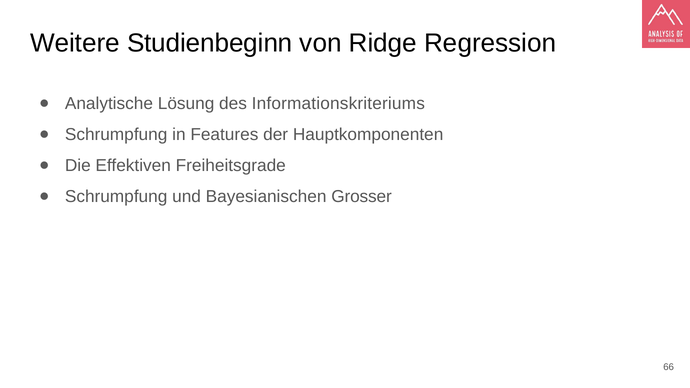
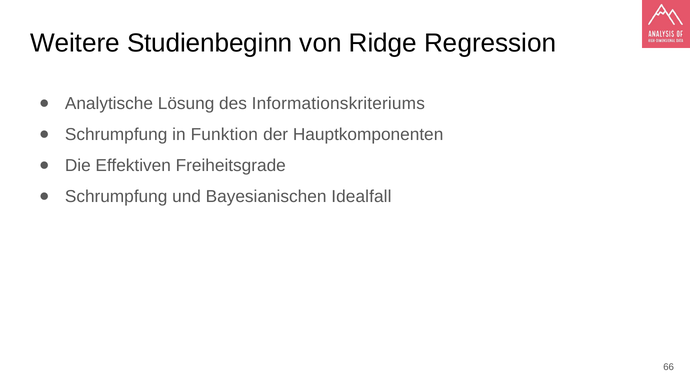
Features: Features -> Funktion (224, 134)
Grosser: Grosser -> Idealfall (361, 197)
